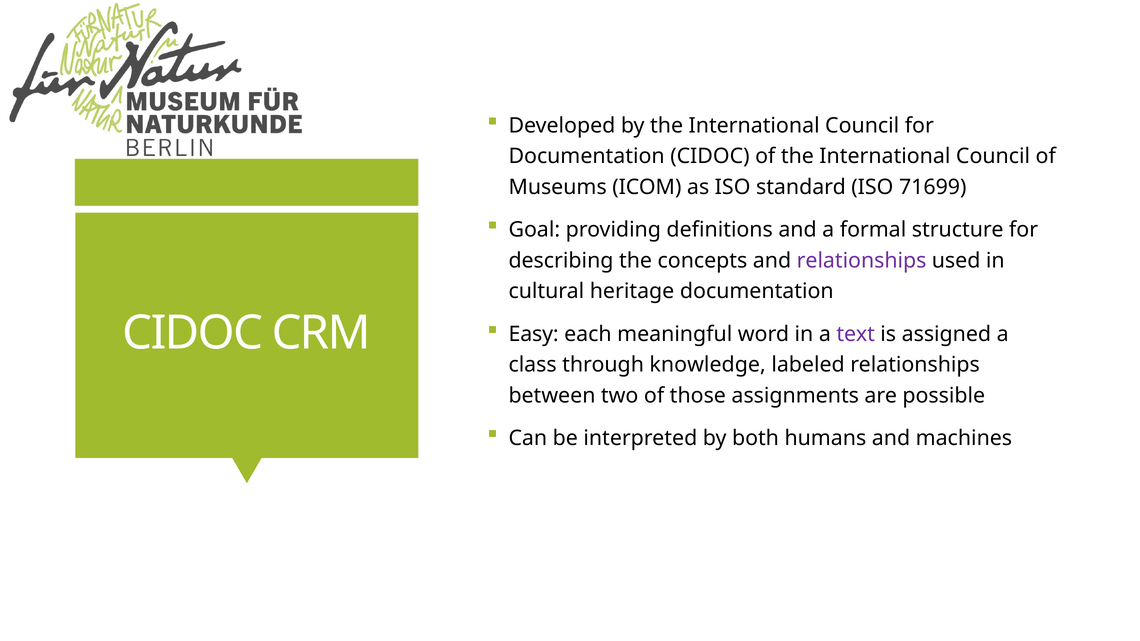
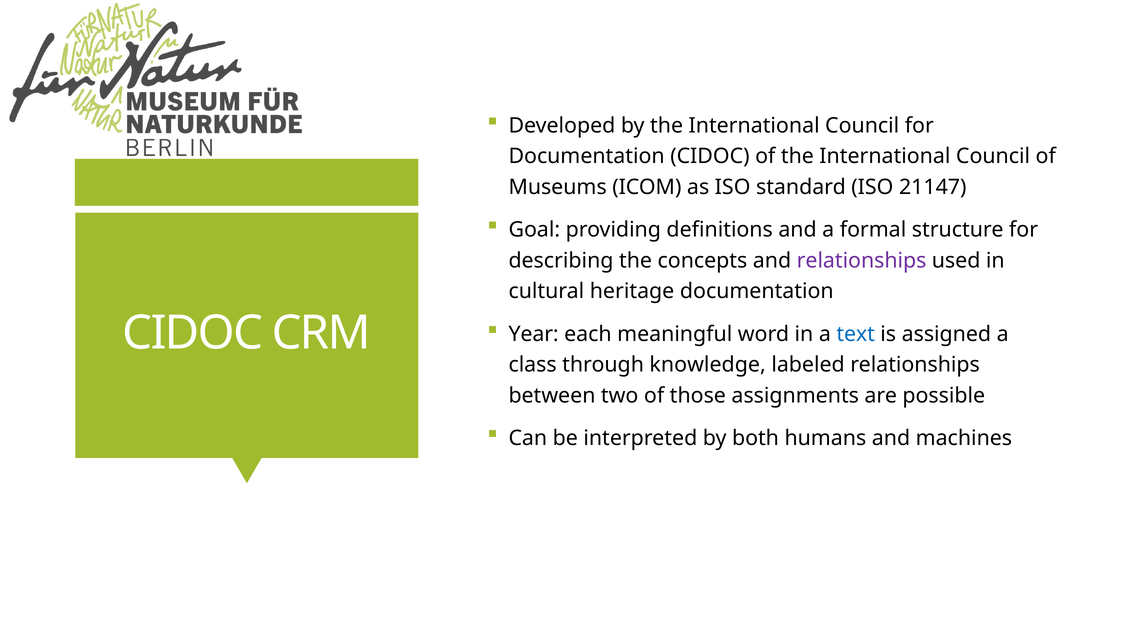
71699: 71699 -> 21147 (933, 187)
Easy: Easy -> Year (534, 334)
text colour: purple -> blue (856, 334)
